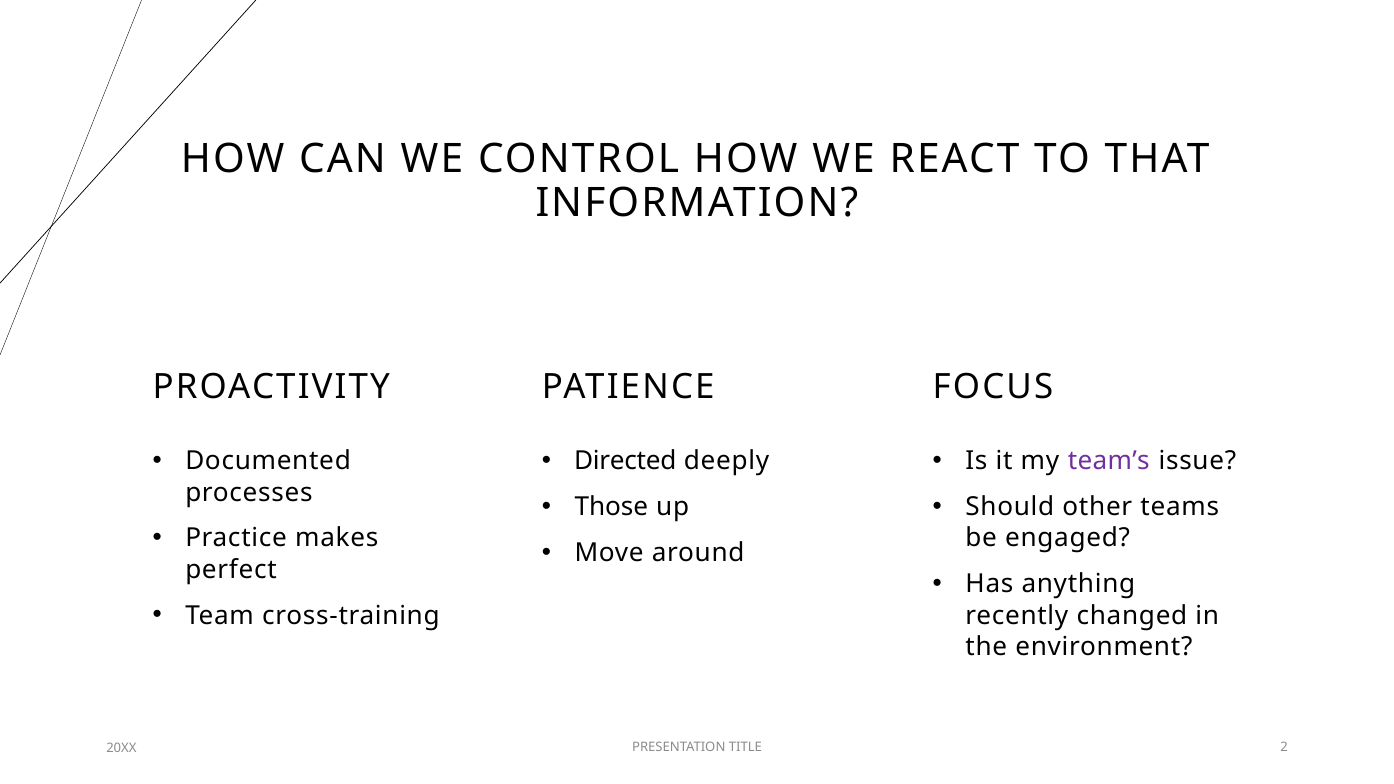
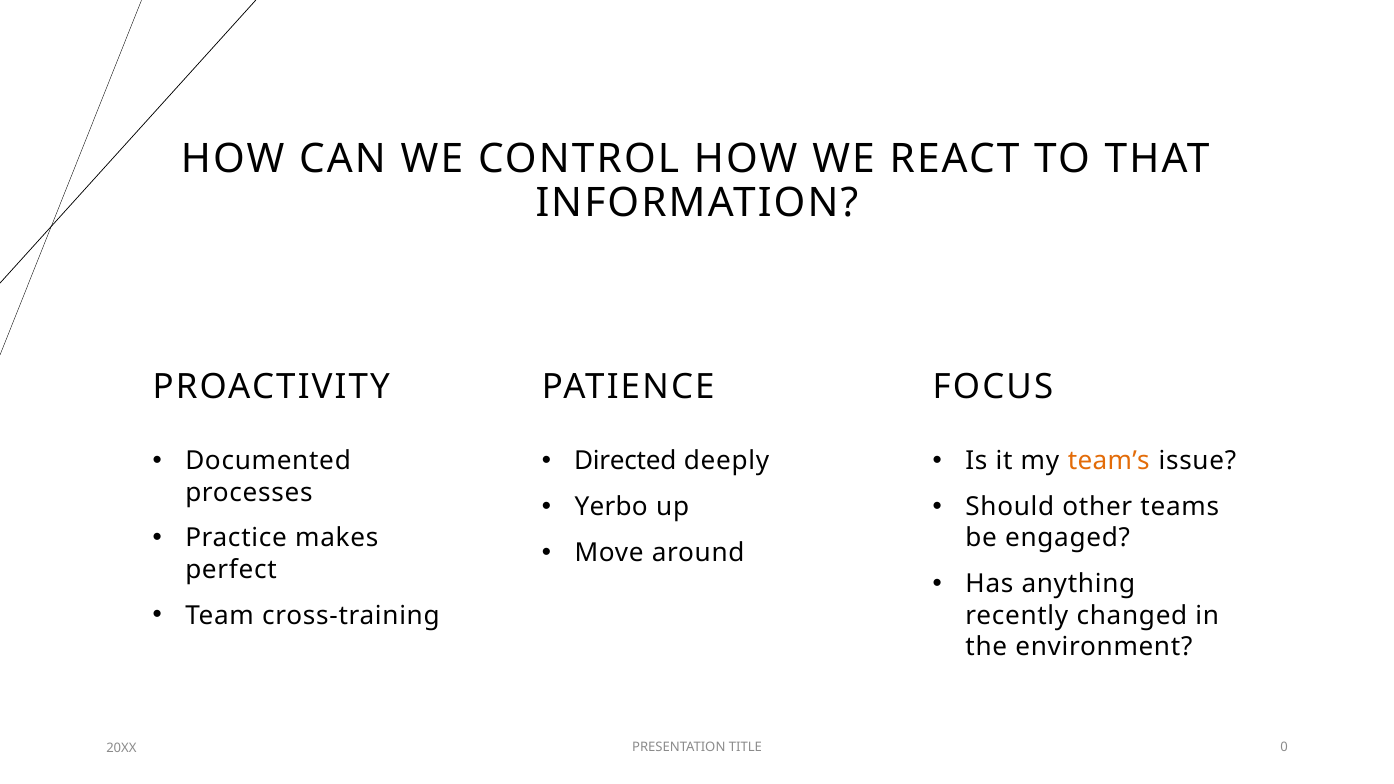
team’s colour: purple -> orange (1109, 461)
Those: Those -> Yerbo (611, 507)
2: 2 -> 0 (1284, 747)
